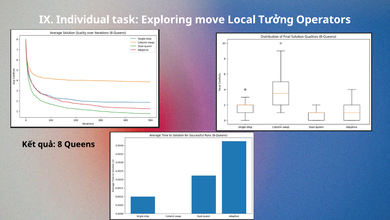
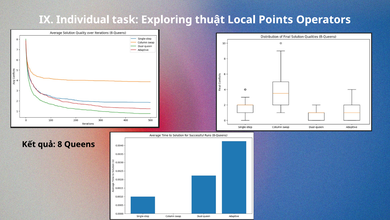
move: move -> thuật (210, 20)
Tưởng: Tưởng -> Points (276, 20)
